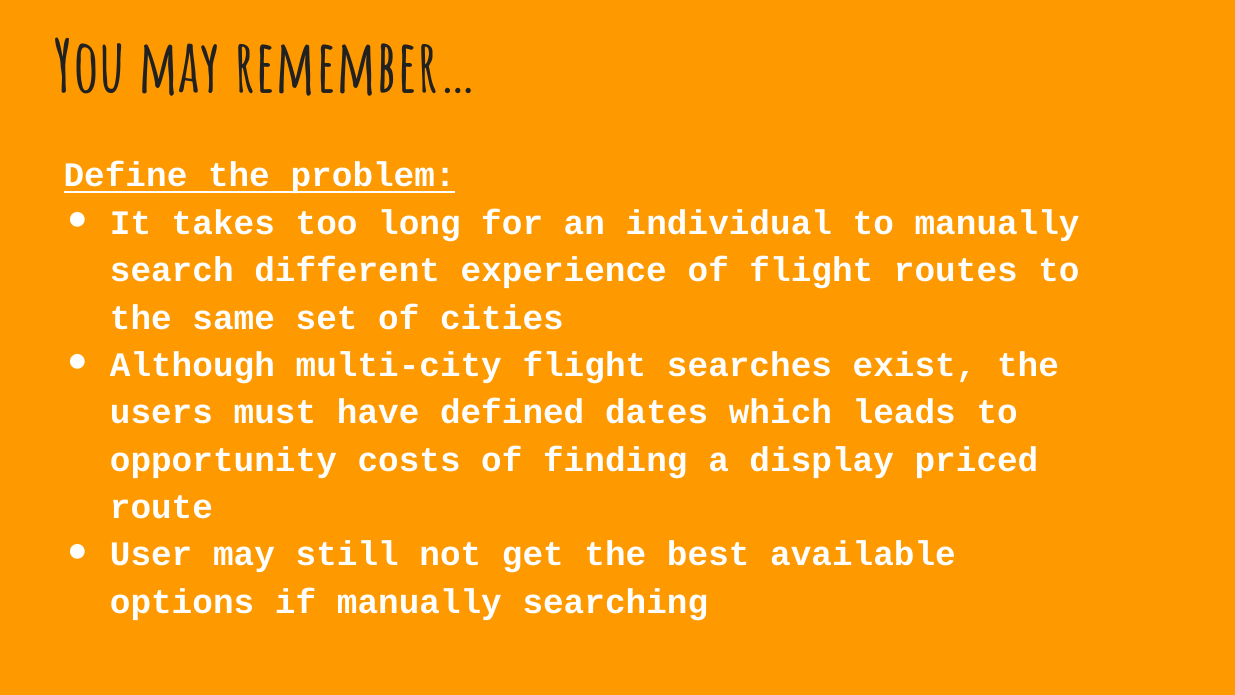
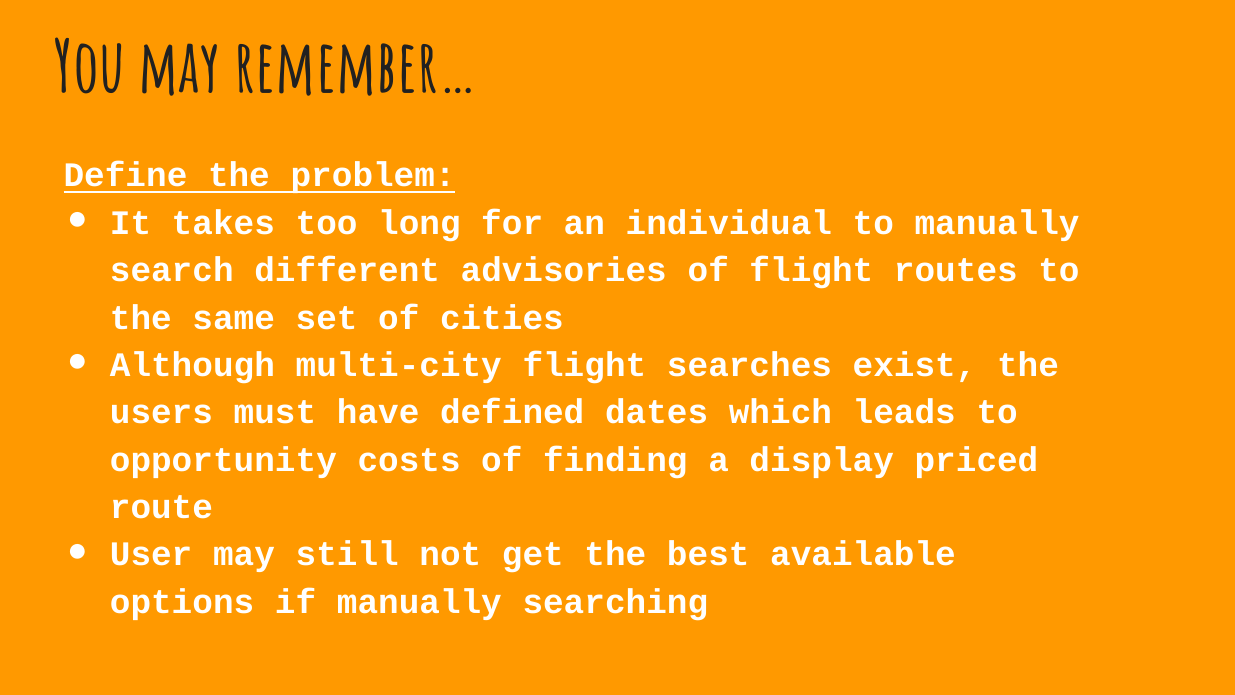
experience: experience -> advisories (564, 270)
